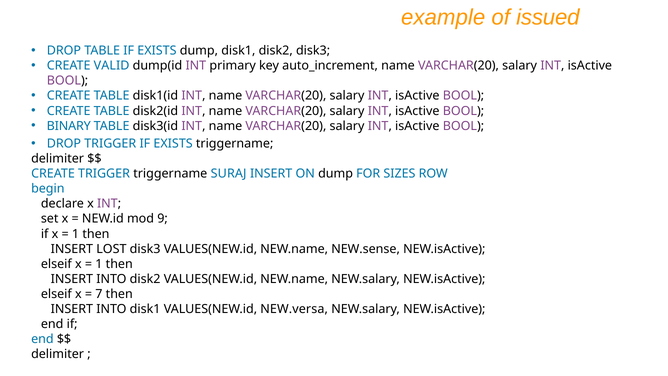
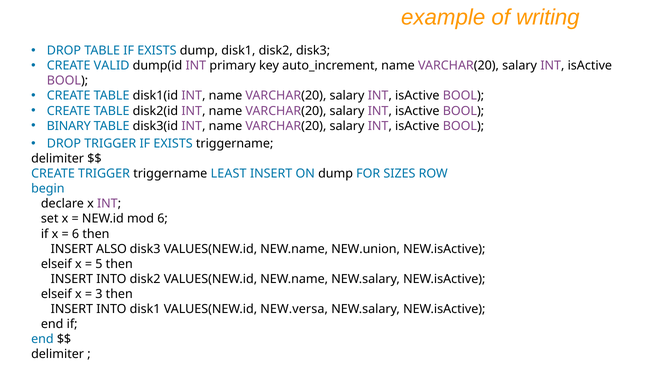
issued: issued -> writing (548, 17)
SURAJ: SURAJ -> LEAST (229, 174)
mod 9: 9 -> 6 (163, 219)
1: 1 -> 6 (76, 234)
LOST: LOST -> ALSO (111, 249)
NEW.sense: NEW.sense -> NEW.union (366, 249)
1: 1 -> 5 (99, 264)
7: 7 -> 3 (99, 294)
